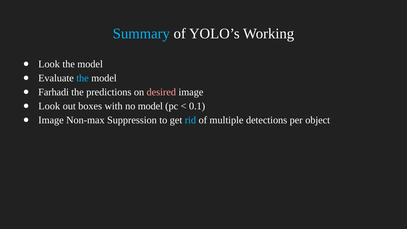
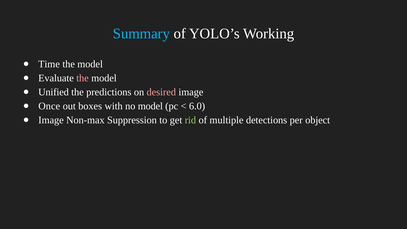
Look: Look -> Time (49, 64)
the colour: light blue -> pink (83, 78)
Farhadi: Farhadi -> Unified (54, 92)
Look: Look -> Once (49, 106)
0.1: 0.1 -> 6.0 (197, 106)
rid colour: light blue -> light green (190, 120)
